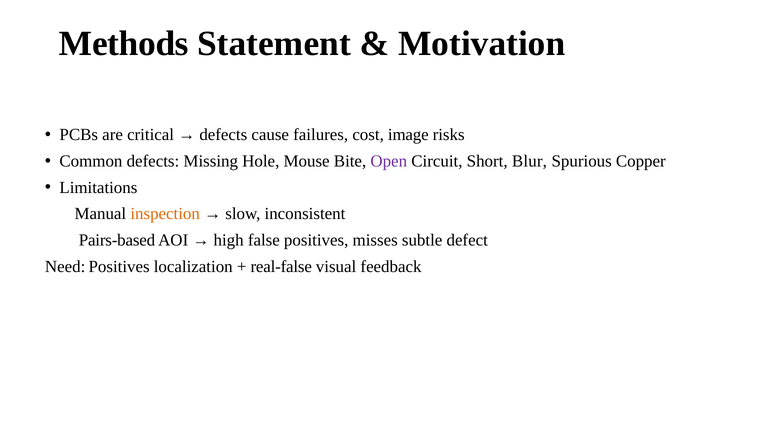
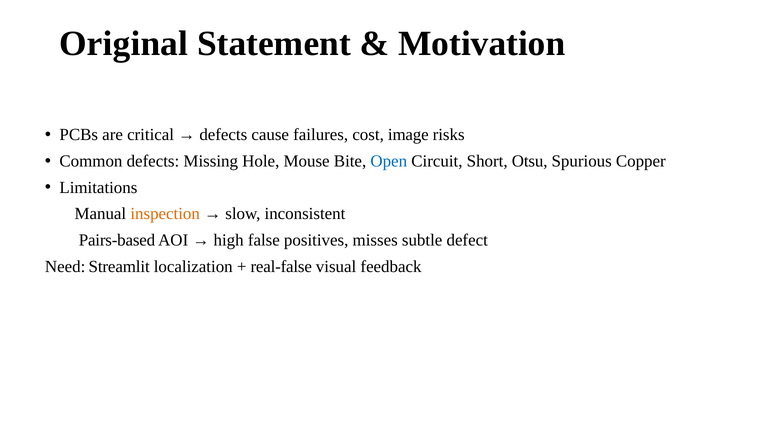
Methods: Methods -> Original (124, 44)
Open colour: purple -> blue (389, 161)
Blur: Blur -> Otsu (530, 161)
Need Positives: Positives -> Streamlit (119, 267)
